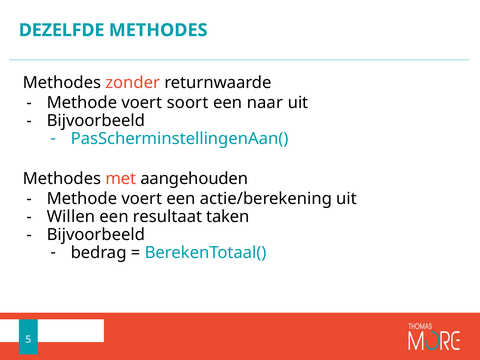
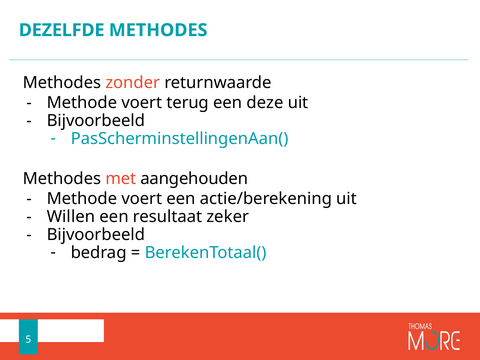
soort: soort -> terug (188, 103)
naar: naar -> deze (265, 103)
taken: taken -> zeker (228, 217)
